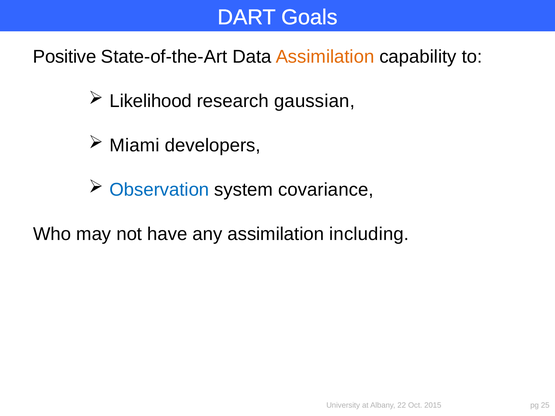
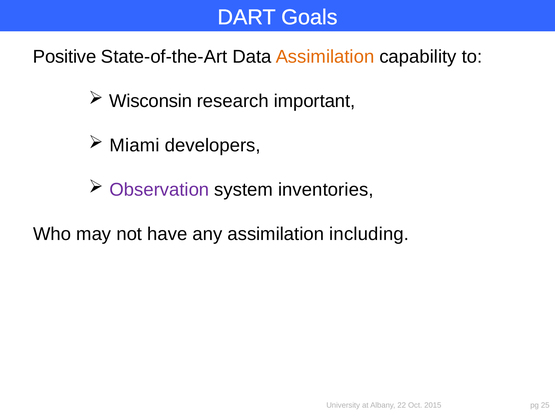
Likelihood: Likelihood -> Wisconsin (151, 101)
gaussian: gaussian -> important (315, 101)
Observation colour: blue -> purple (159, 190)
covariance: covariance -> inventories (326, 190)
